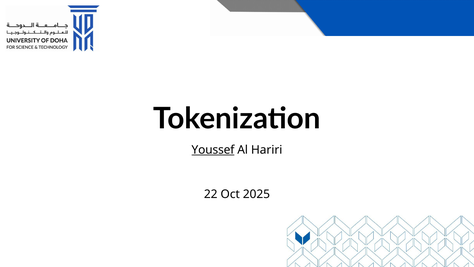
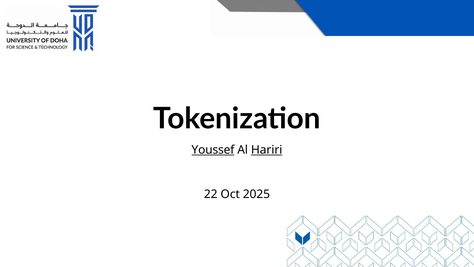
Hariri underline: none -> present (267, 150)
